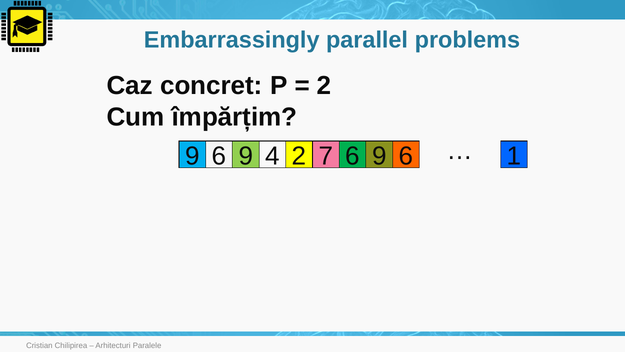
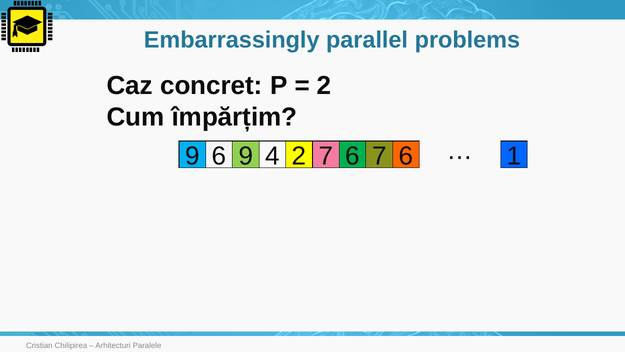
7 6 9: 9 -> 7 (379, 156)
